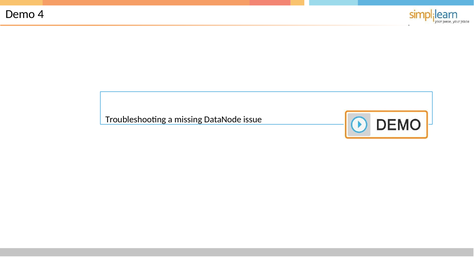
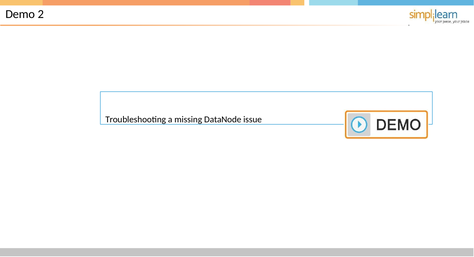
4: 4 -> 2 (41, 14)
